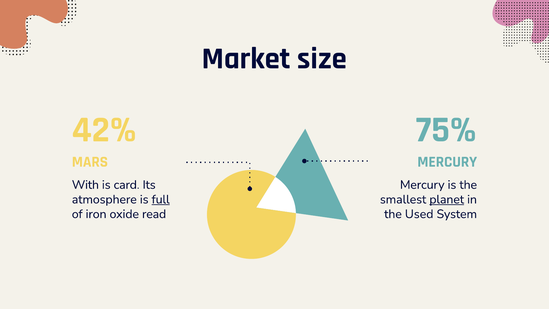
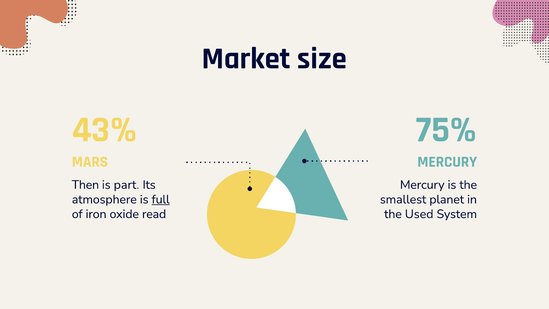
42%: 42% -> 43% (105, 129)
With: With -> Then (85, 185)
card: card -> part (126, 185)
planet underline: present -> none (447, 199)
